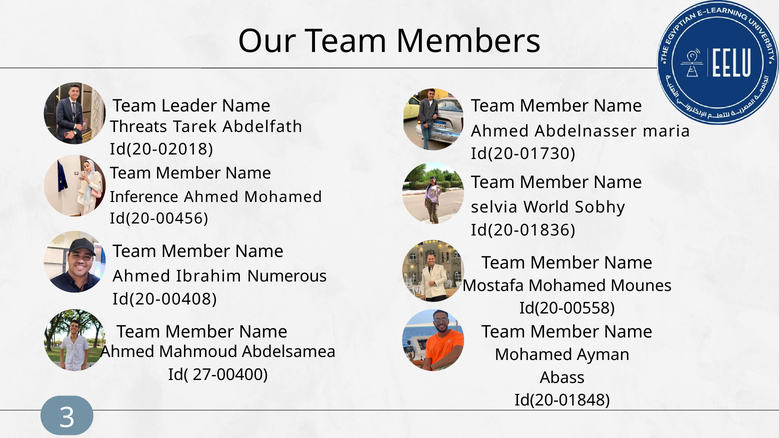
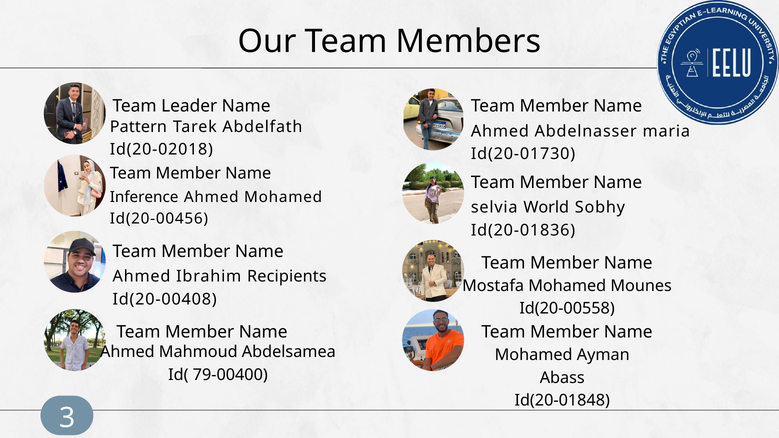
Threats: Threats -> Pattern (138, 127)
Numerous: Numerous -> Recipients (287, 277)
27-00400: 27-00400 -> 79-00400 (230, 375)
